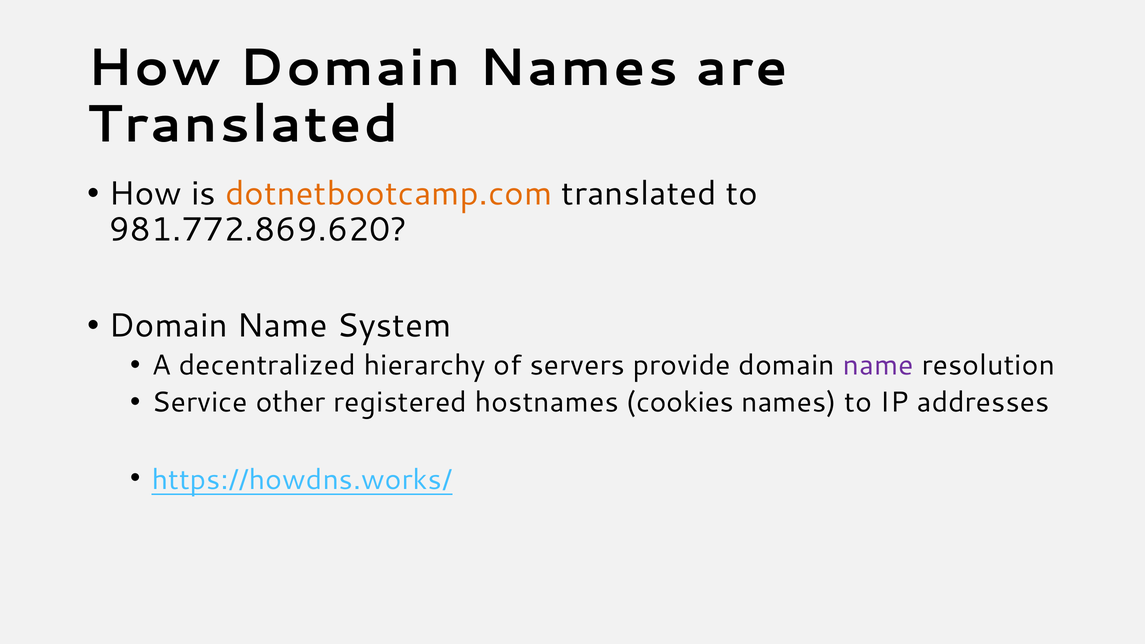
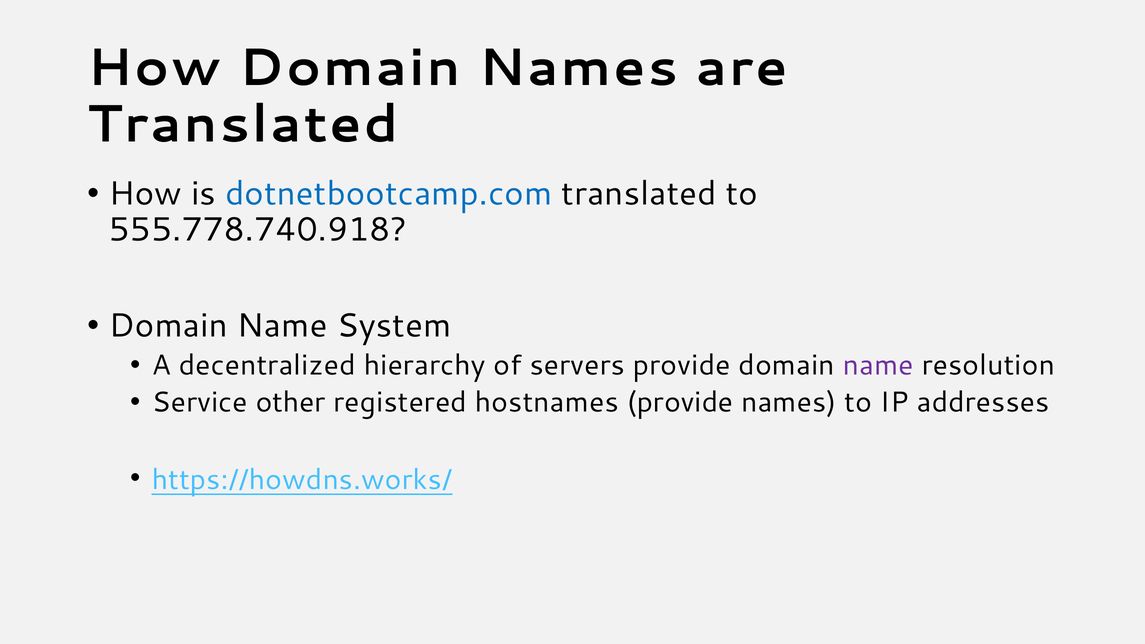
dotnetbootcamp.com colour: orange -> blue (389, 194)
981.772.869.620: 981.772.869.620 -> 555.778.740.918 (258, 230)
hostnames cookies: cookies -> provide (680, 402)
